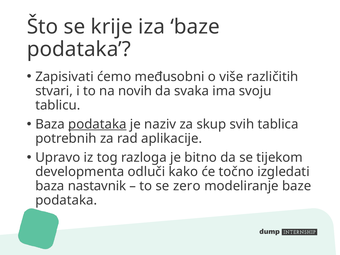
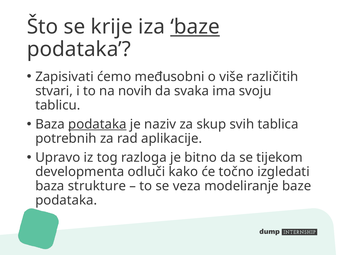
baze underline: none -> present (195, 27)
nastavnik: nastavnik -> strukture (97, 186)
zero: zero -> veza (187, 186)
